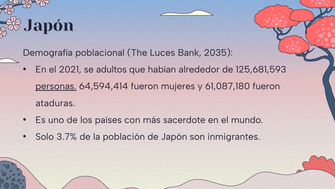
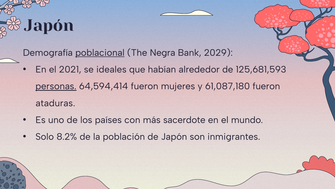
poblacional underline: none -> present (100, 53)
Luces: Luces -> Negra (163, 53)
2035: 2035 -> 2029 (218, 53)
adultos: adultos -> ideales (111, 69)
3.7%: 3.7% -> 8.2% (67, 136)
